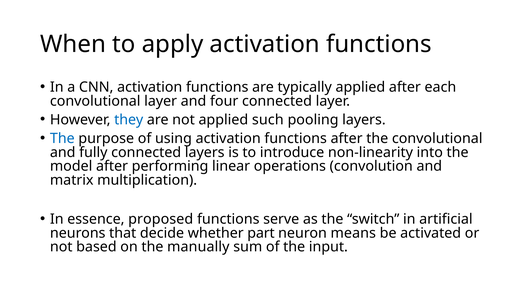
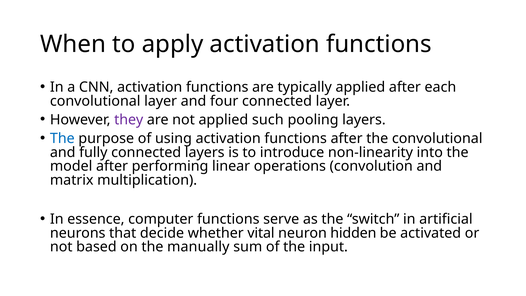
they colour: blue -> purple (129, 120)
proposed: proposed -> computer (161, 219)
part: part -> vital (261, 233)
means: means -> hidden (353, 233)
